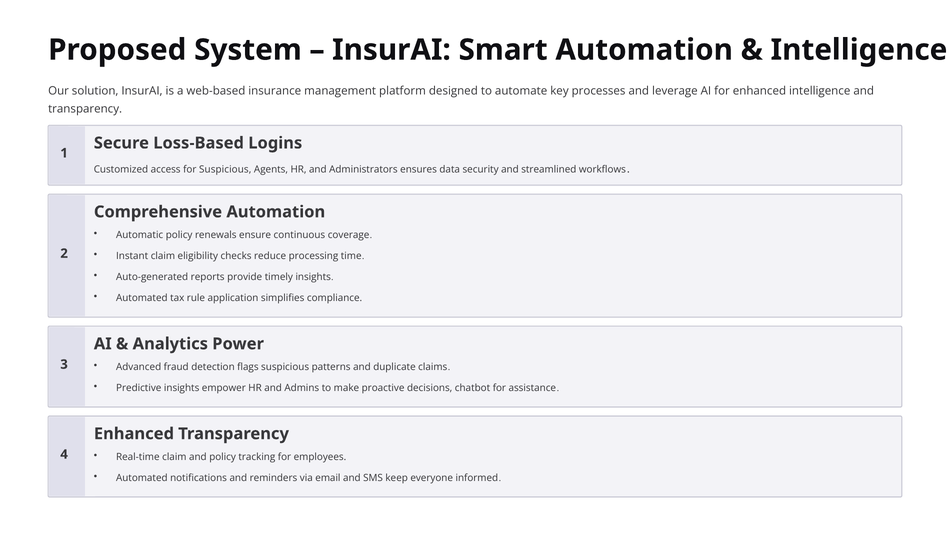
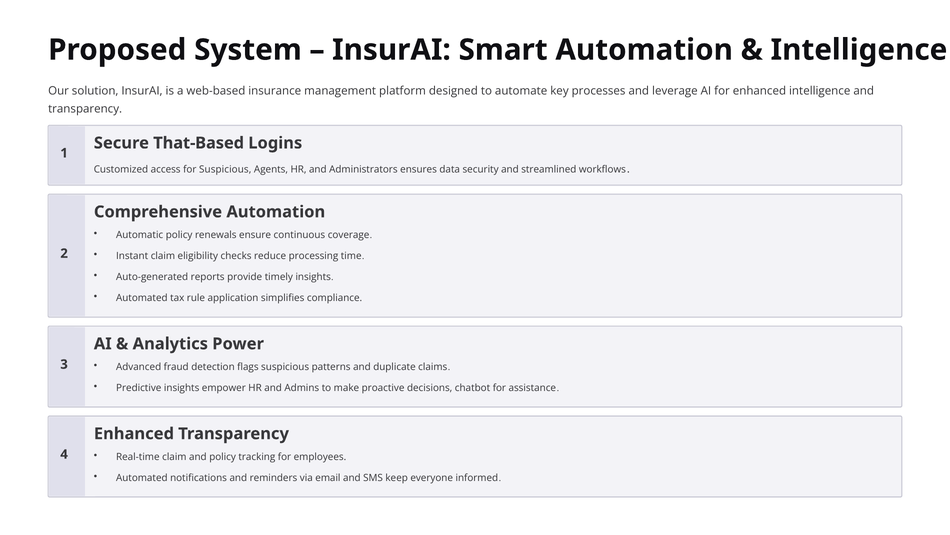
Loss-Based: Loss-Based -> That-Based (199, 143)
